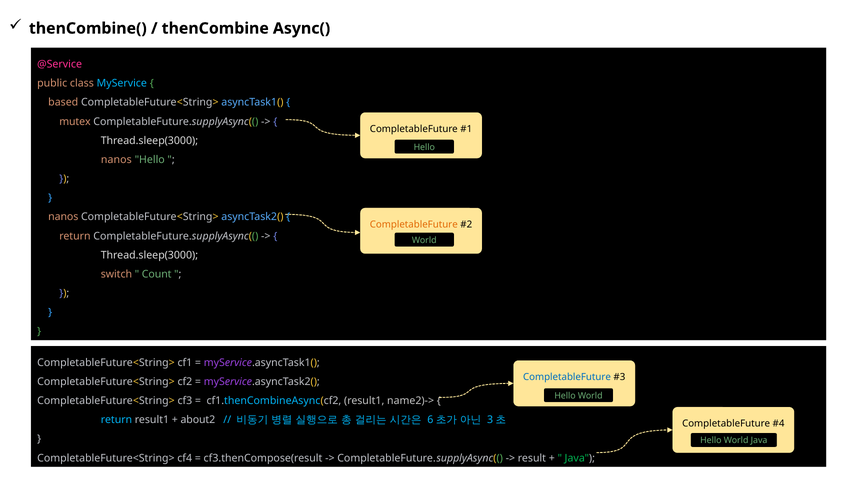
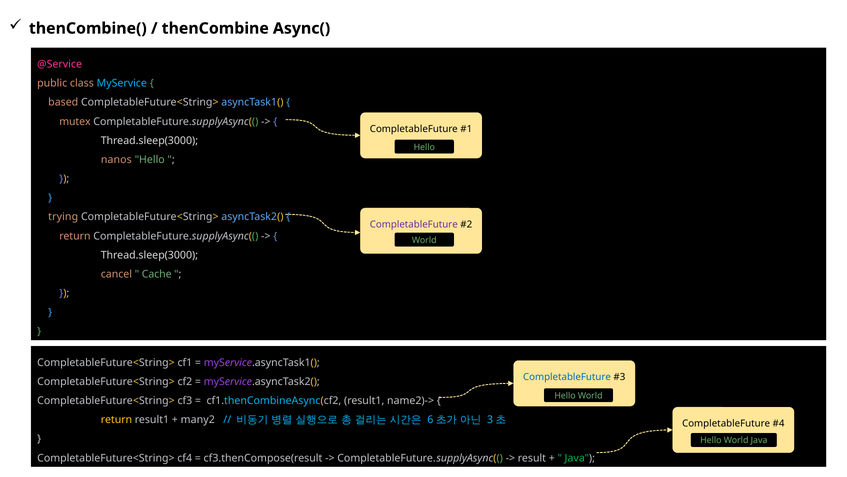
nanos: nanos -> trying (63, 217)
CompletableFuture colour: orange -> purple (414, 224)
switch: switch -> cancel (116, 274)
Count: Count -> Cache (157, 274)
return colour: light blue -> yellow (116, 419)
about2: about2 -> many2 (198, 419)
